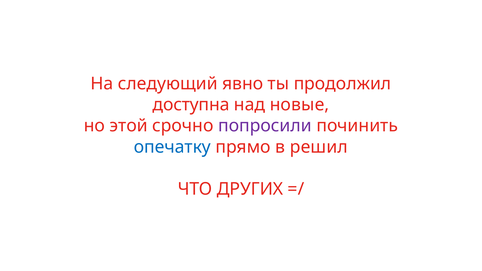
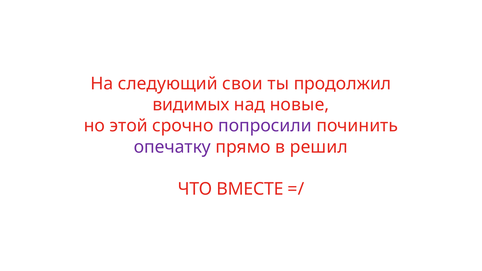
явно: явно -> свои (243, 84)
доступна: доступна -> видимых (191, 105)
опечатку colour: blue -> purple (172, 147)
ДРУГИХ: ДРУГИХ -> ВМЕСТЕ (250, 189)
